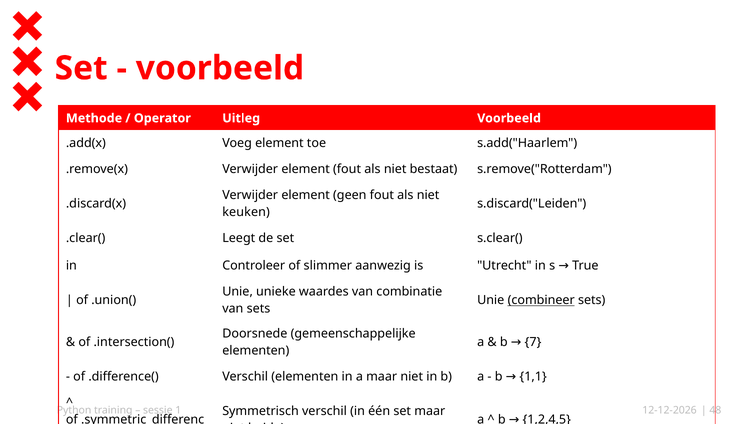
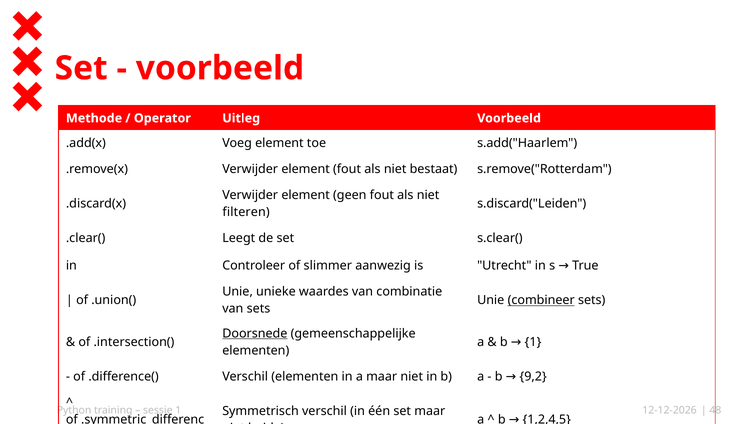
keuken: keuken -> filteren (246, 212)
Doorsnede underline: none -> present (255, 334)
b 7: 7 -> 1 (533, 342)
1,1: 1,1 -> 9,2 (533, 377)
